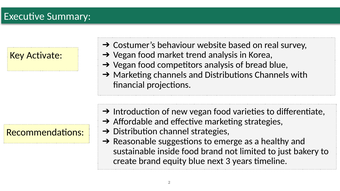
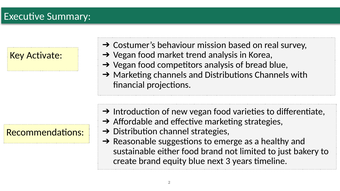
website: website -> mission (212, 45)
inside: inside -> either (169, 151)
